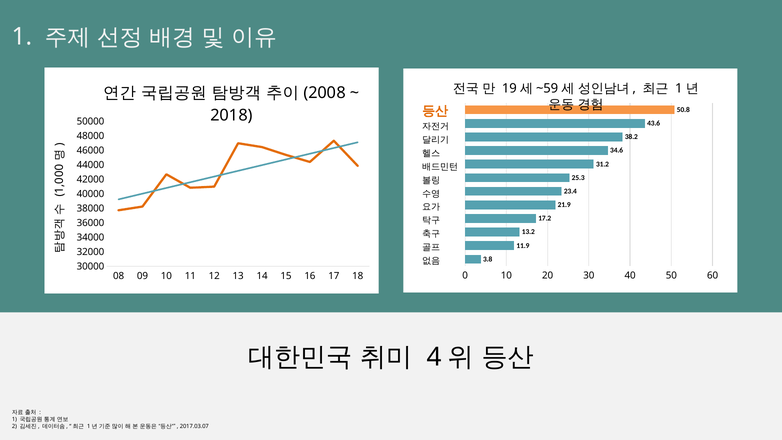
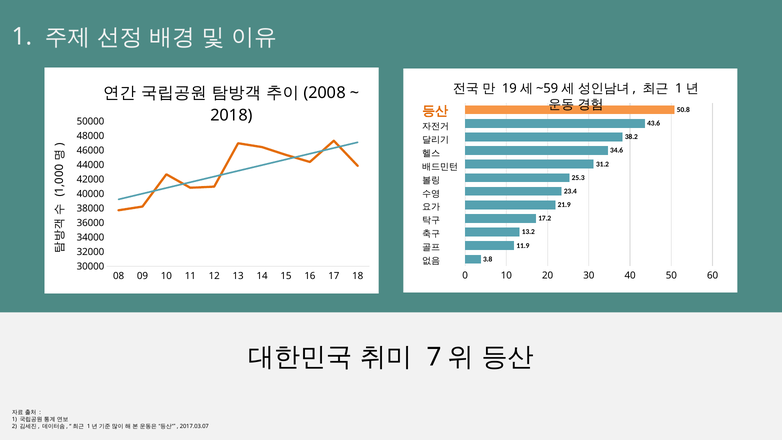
4: 4 -> 7 (434, 357)
